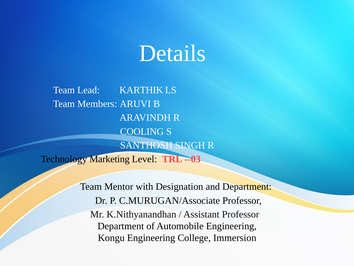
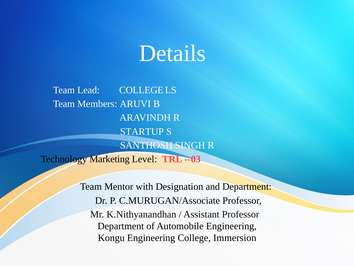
Lead KARTHIK: KARTHIK -> COLLEGE (141, 90)
COOLING: COOLING -> STARTUP (142, 131)
